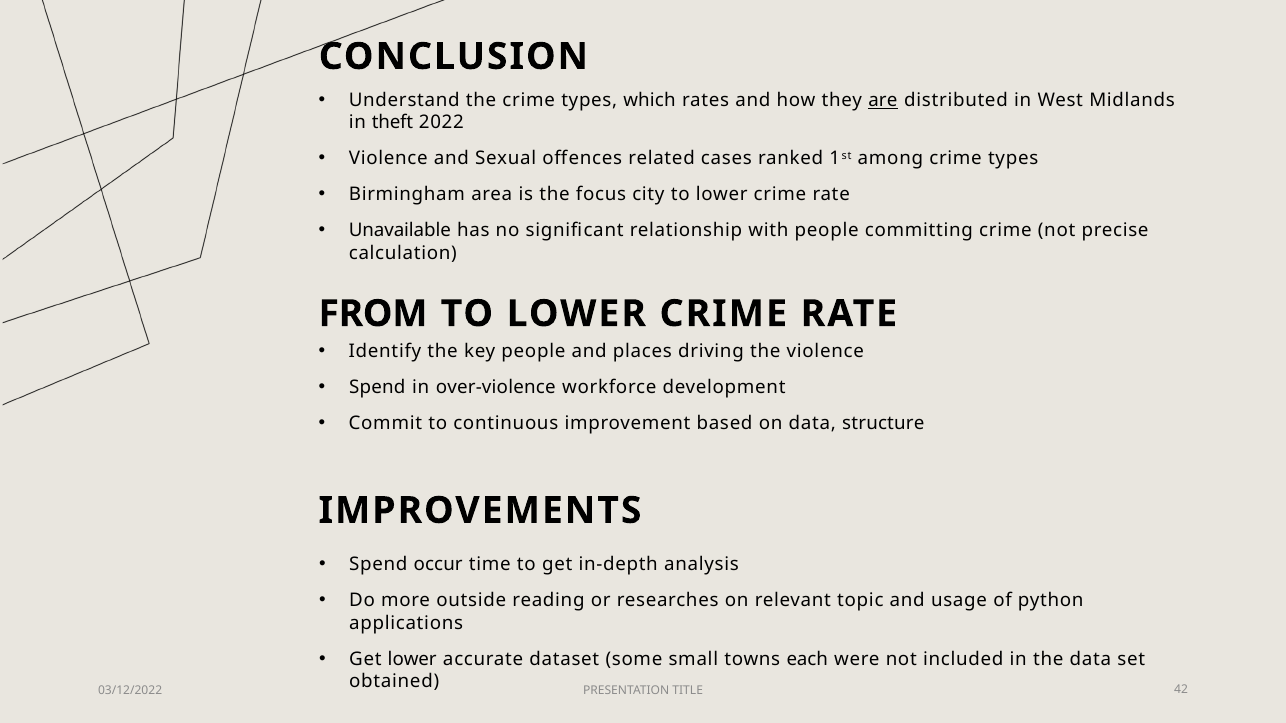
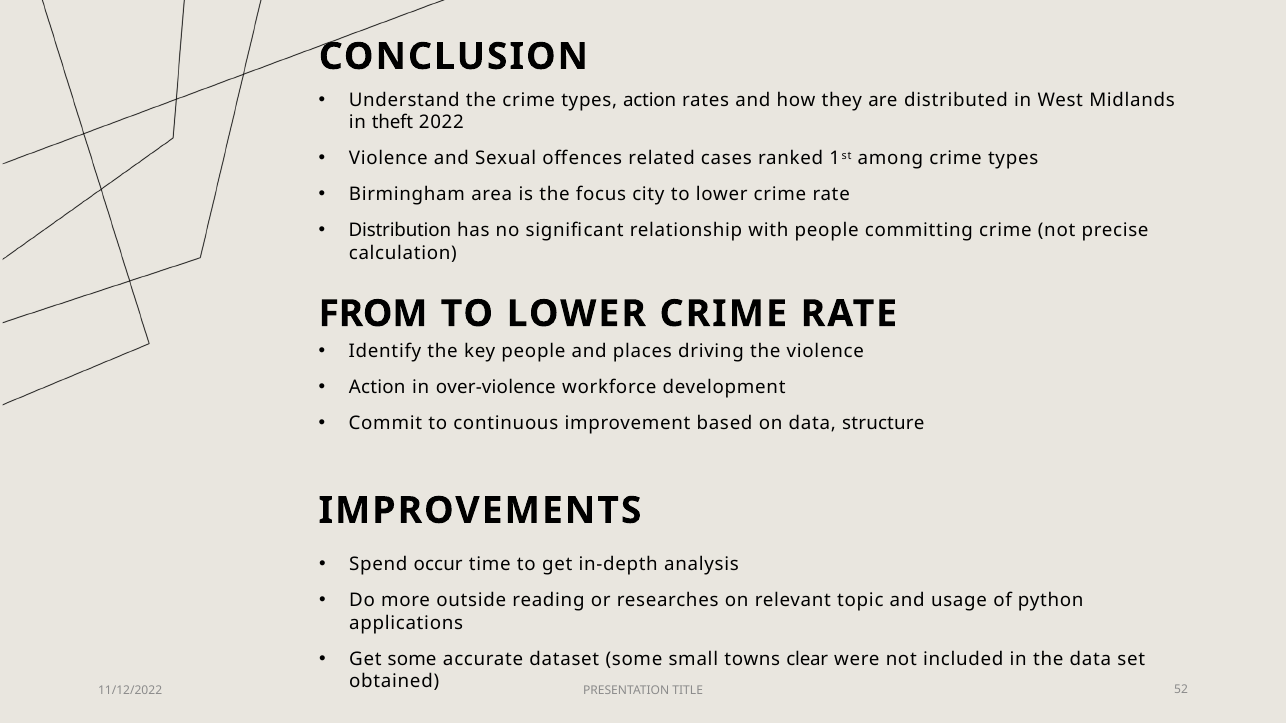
types which: which -> action (650, 100)
are underline: present -> none (883, 100)
Unavailable: Unavailable -> Distribution (400, 231)
Spend: Spend -> Action (377, 388)
Get lower: lower -> some (412, 659)
each: each -> clear (807, 659)
03/12/2022: 03/12/2022 -> 11/12/2022 (130, 691)
42: 42 -> 52 (1181, 690)
